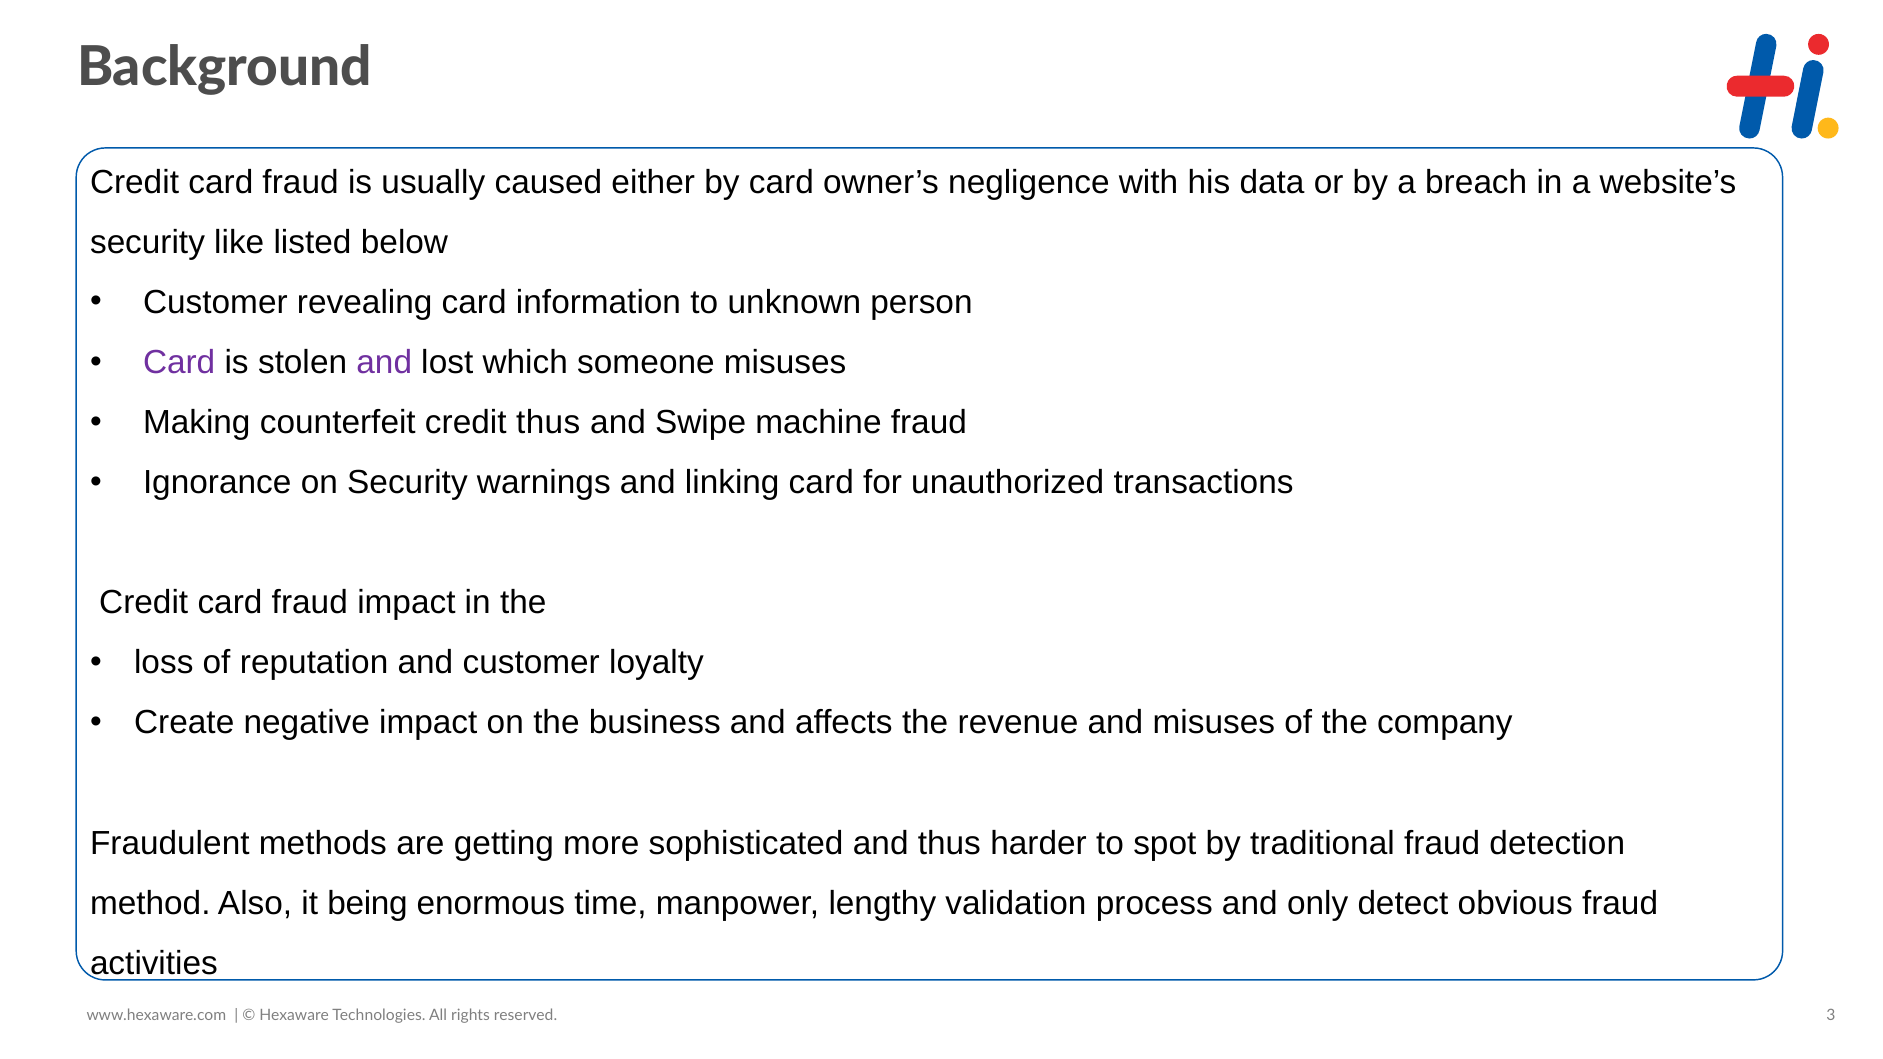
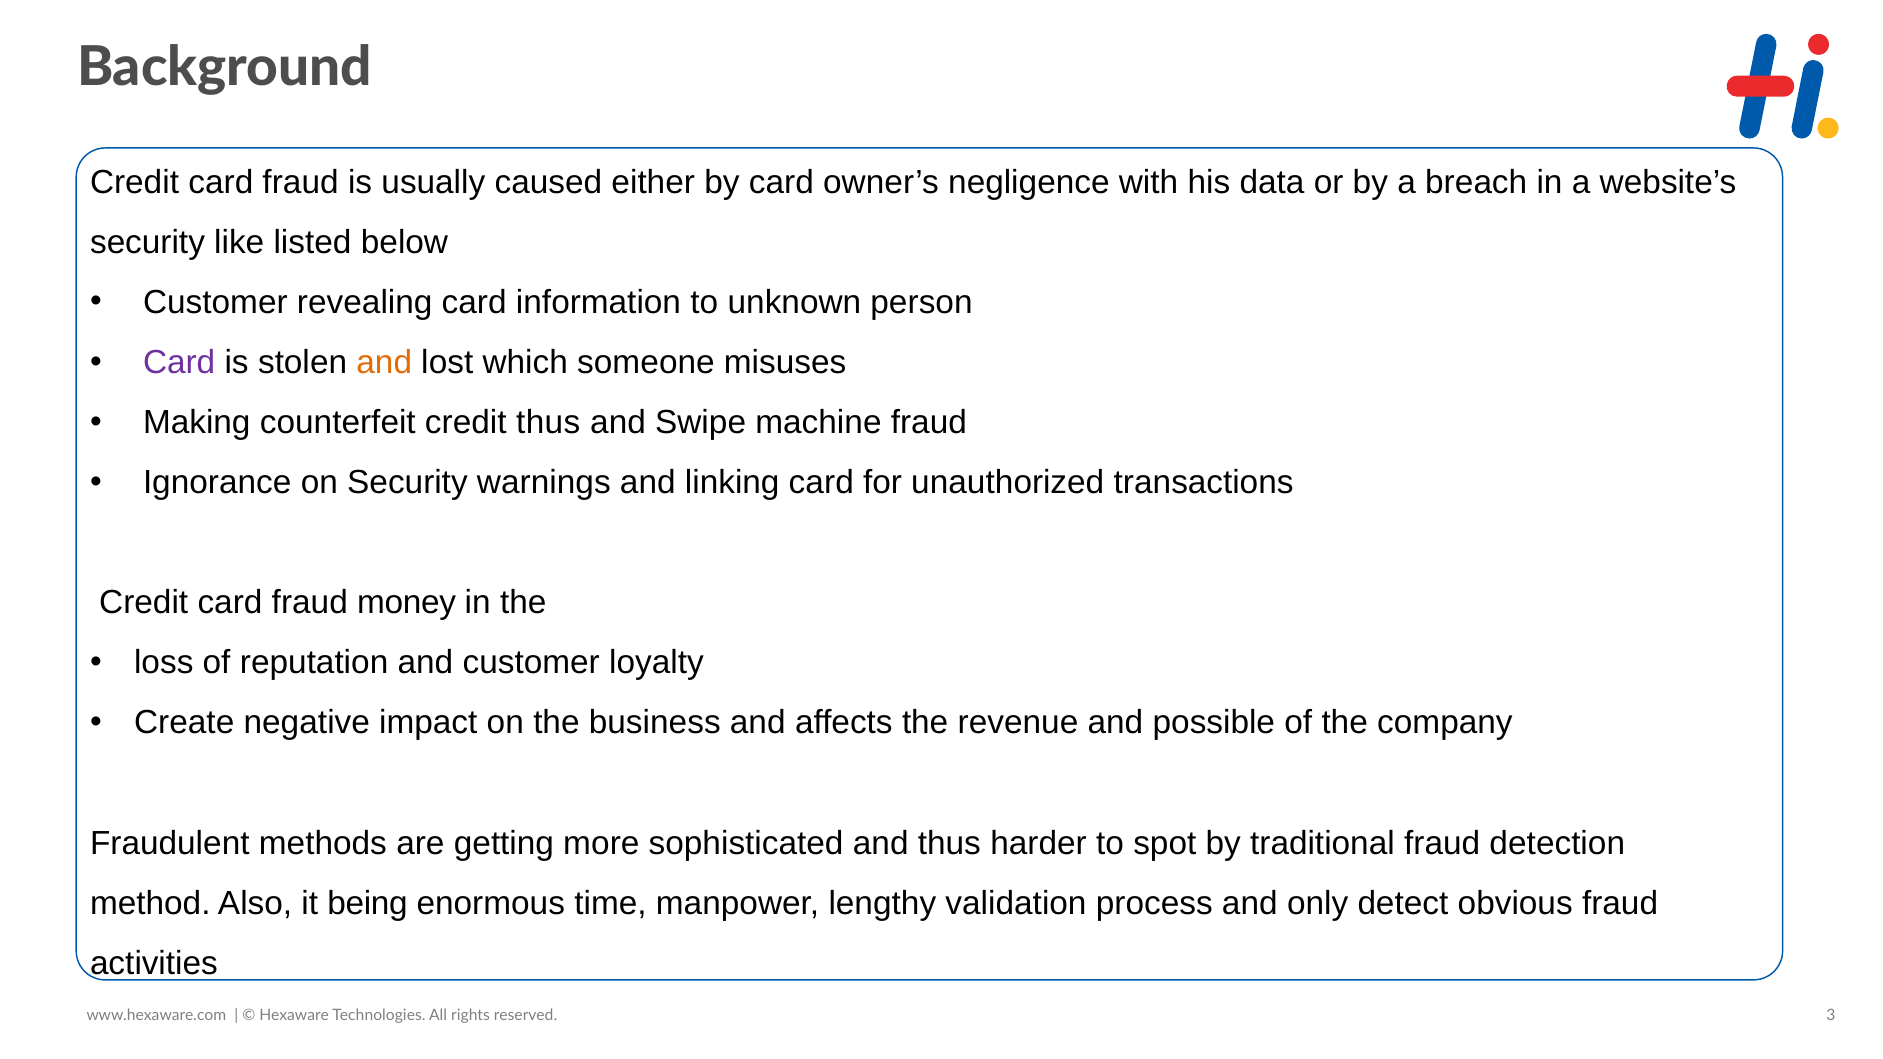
and colour: purple -> orange (384, 363)
fraud impact: impact -> money (407, 603)
and misuses: misuses -> possible (1214, 723)
